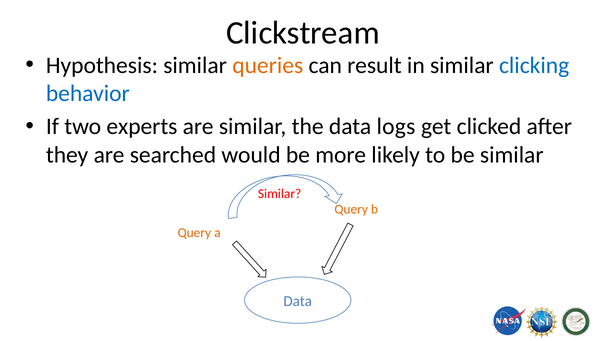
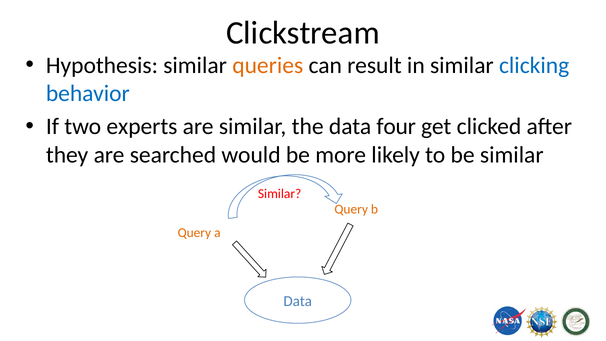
logs: logs -> four (396, 126)
